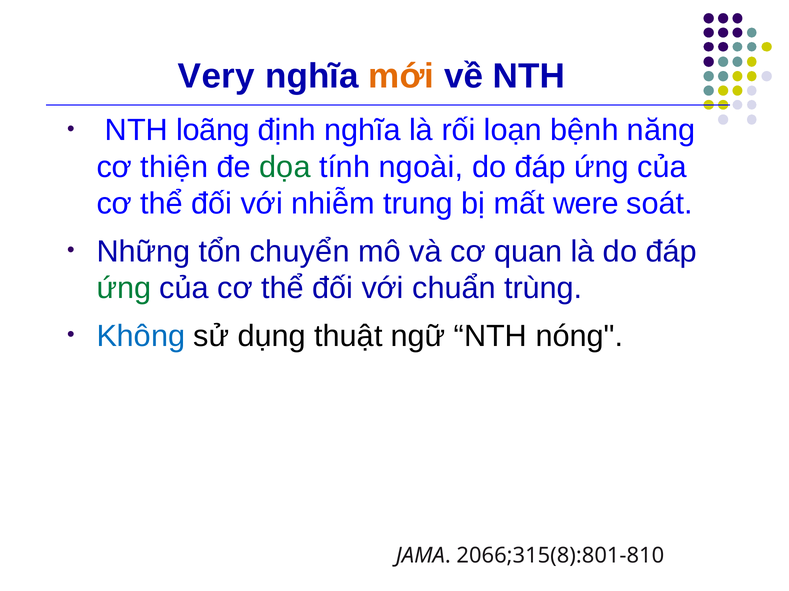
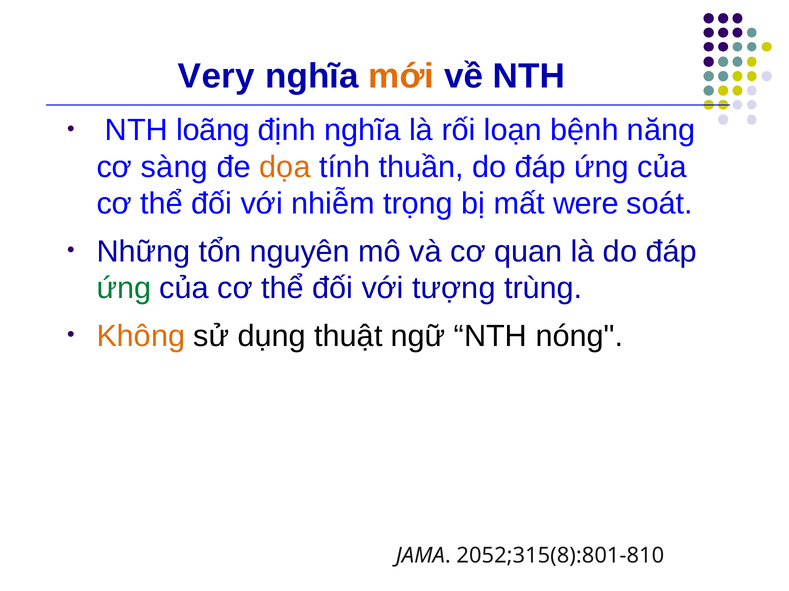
thiện: thiện -> sàng (174, 167)
dọa colour: green -> orange (285, 167)
ngoài: ngoài -> thuần (421, 167)
trung: trung -> trọng (418, 204)
chuyển: chuyển -> nguyên (300, 252)
chuẩn: chuẩn -> tượng (454, 289)
Không colour: blue -> orange (141, 337)
2066;315(8):801-810: 2066;315(8):801-810 -> 2052;315(8):801-810 (560, 556)
